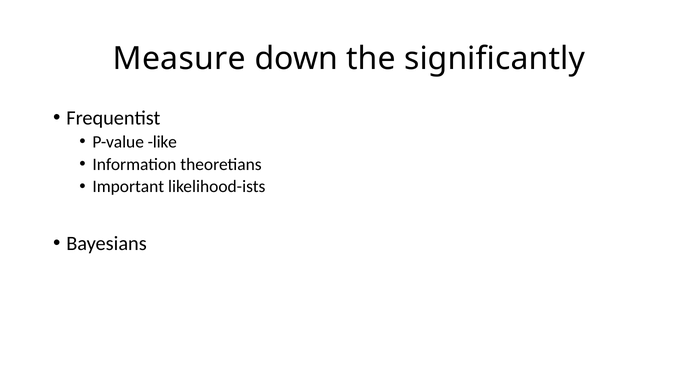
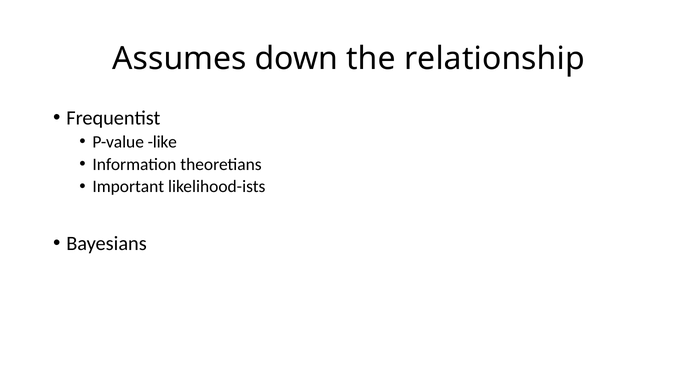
Measure: Measure -> Assumes (179, 59)
significantly: significantly -> relationship (494, 59)
